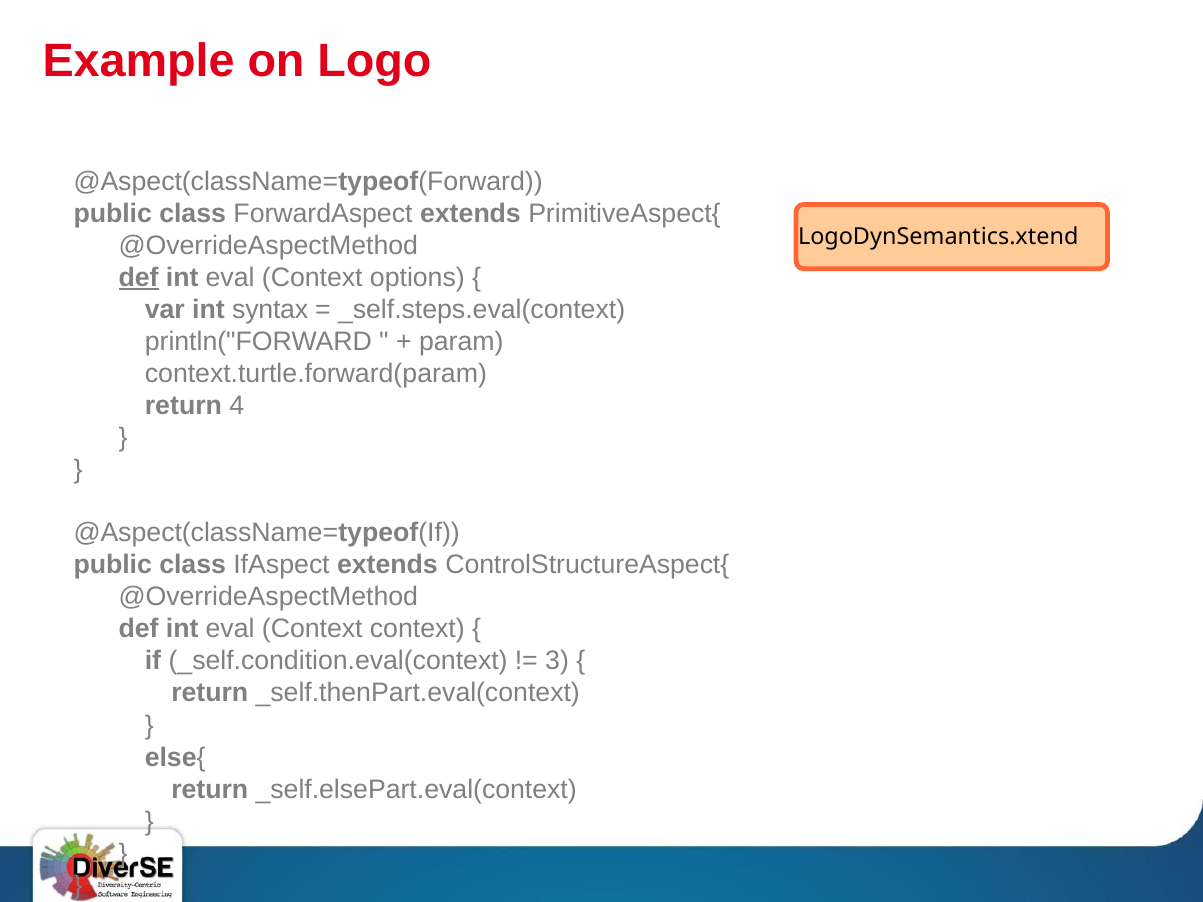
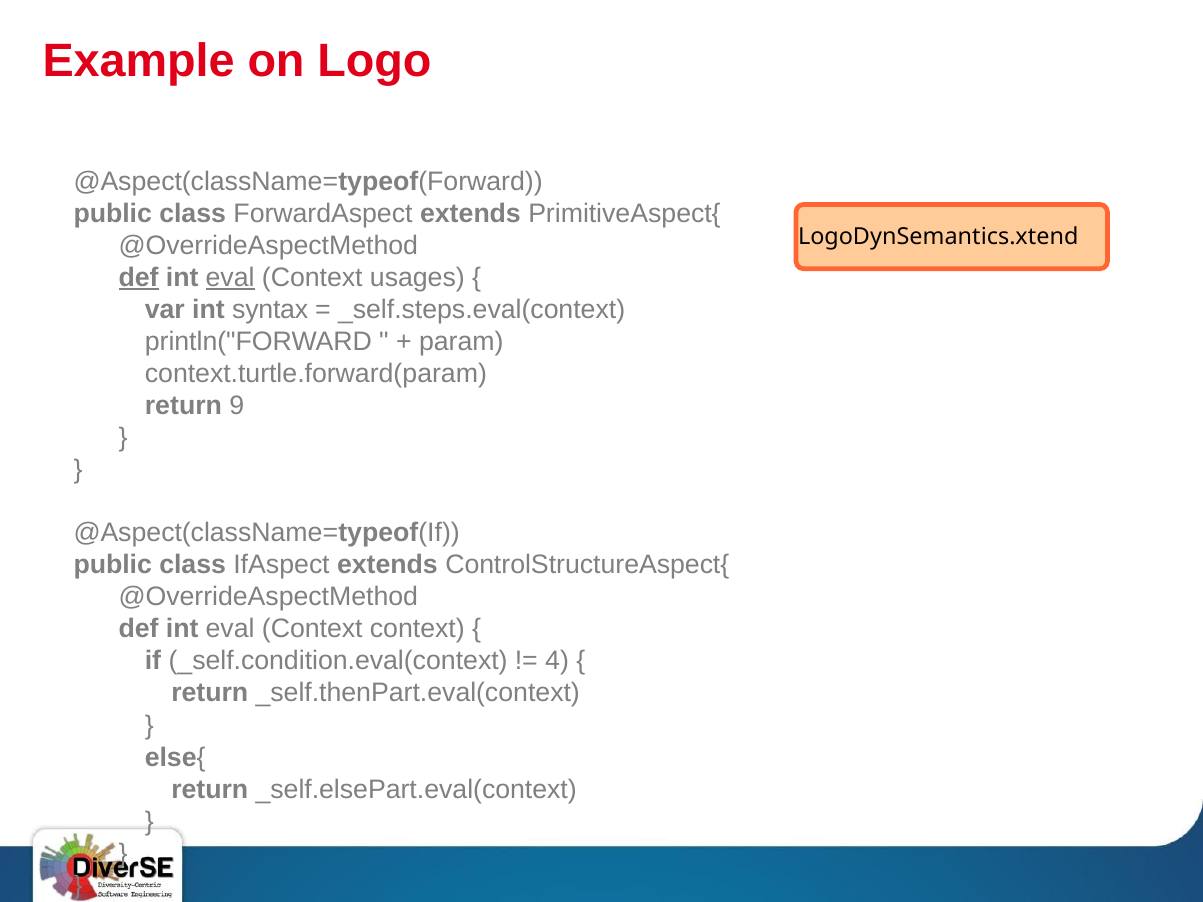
eval underline: none -> present (230, 278)
options: options -> usages (417, 278)
4: 4 -> 9 (237, 406)
3: 3 -> 4 (557, 661)
